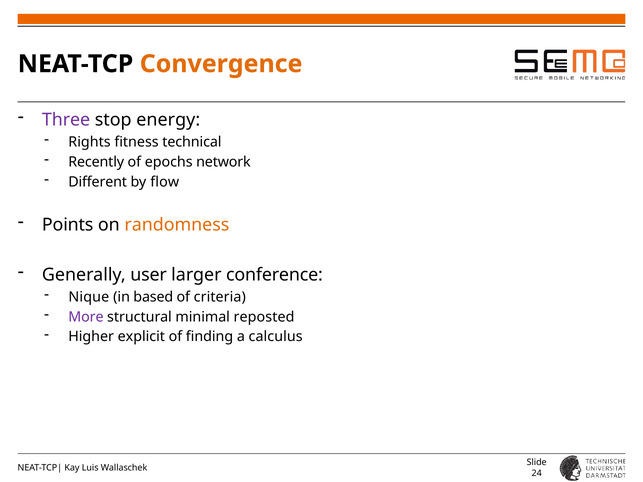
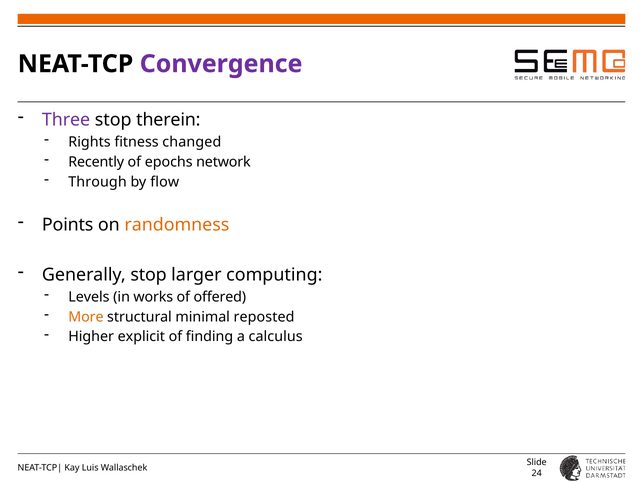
Convergence colour: orange -> purple (221, 64)
energy: energy -> therein (168, 120)
technical: technical -> changed (192, 142)
Different: Different -> Through (98, 182)
Generally user: user -> stop (149, 275)
conference: conference -> computing (274, 275)
Nique: Nique -> Levels (89, 297)
based: based -> works (153, 297)
criteria: criteria -> offered (220, 297)
More colour: purple -> orange (86, 317)
